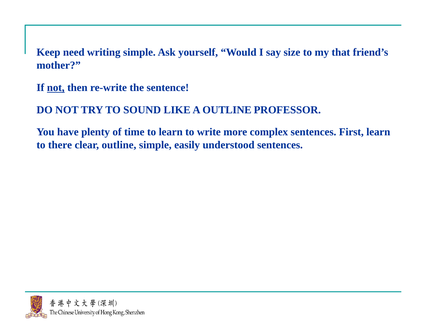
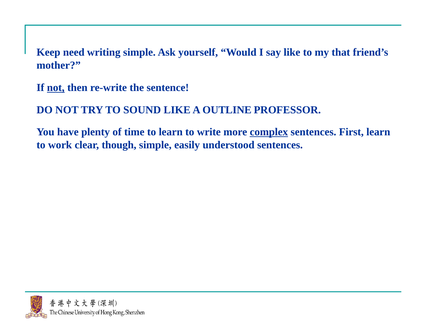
say size: size -> like (292, 52)
complex underline: none -> present (269, 132)
there: there -> work (60, 145)
clear outline: outline -> though (119, 145)
